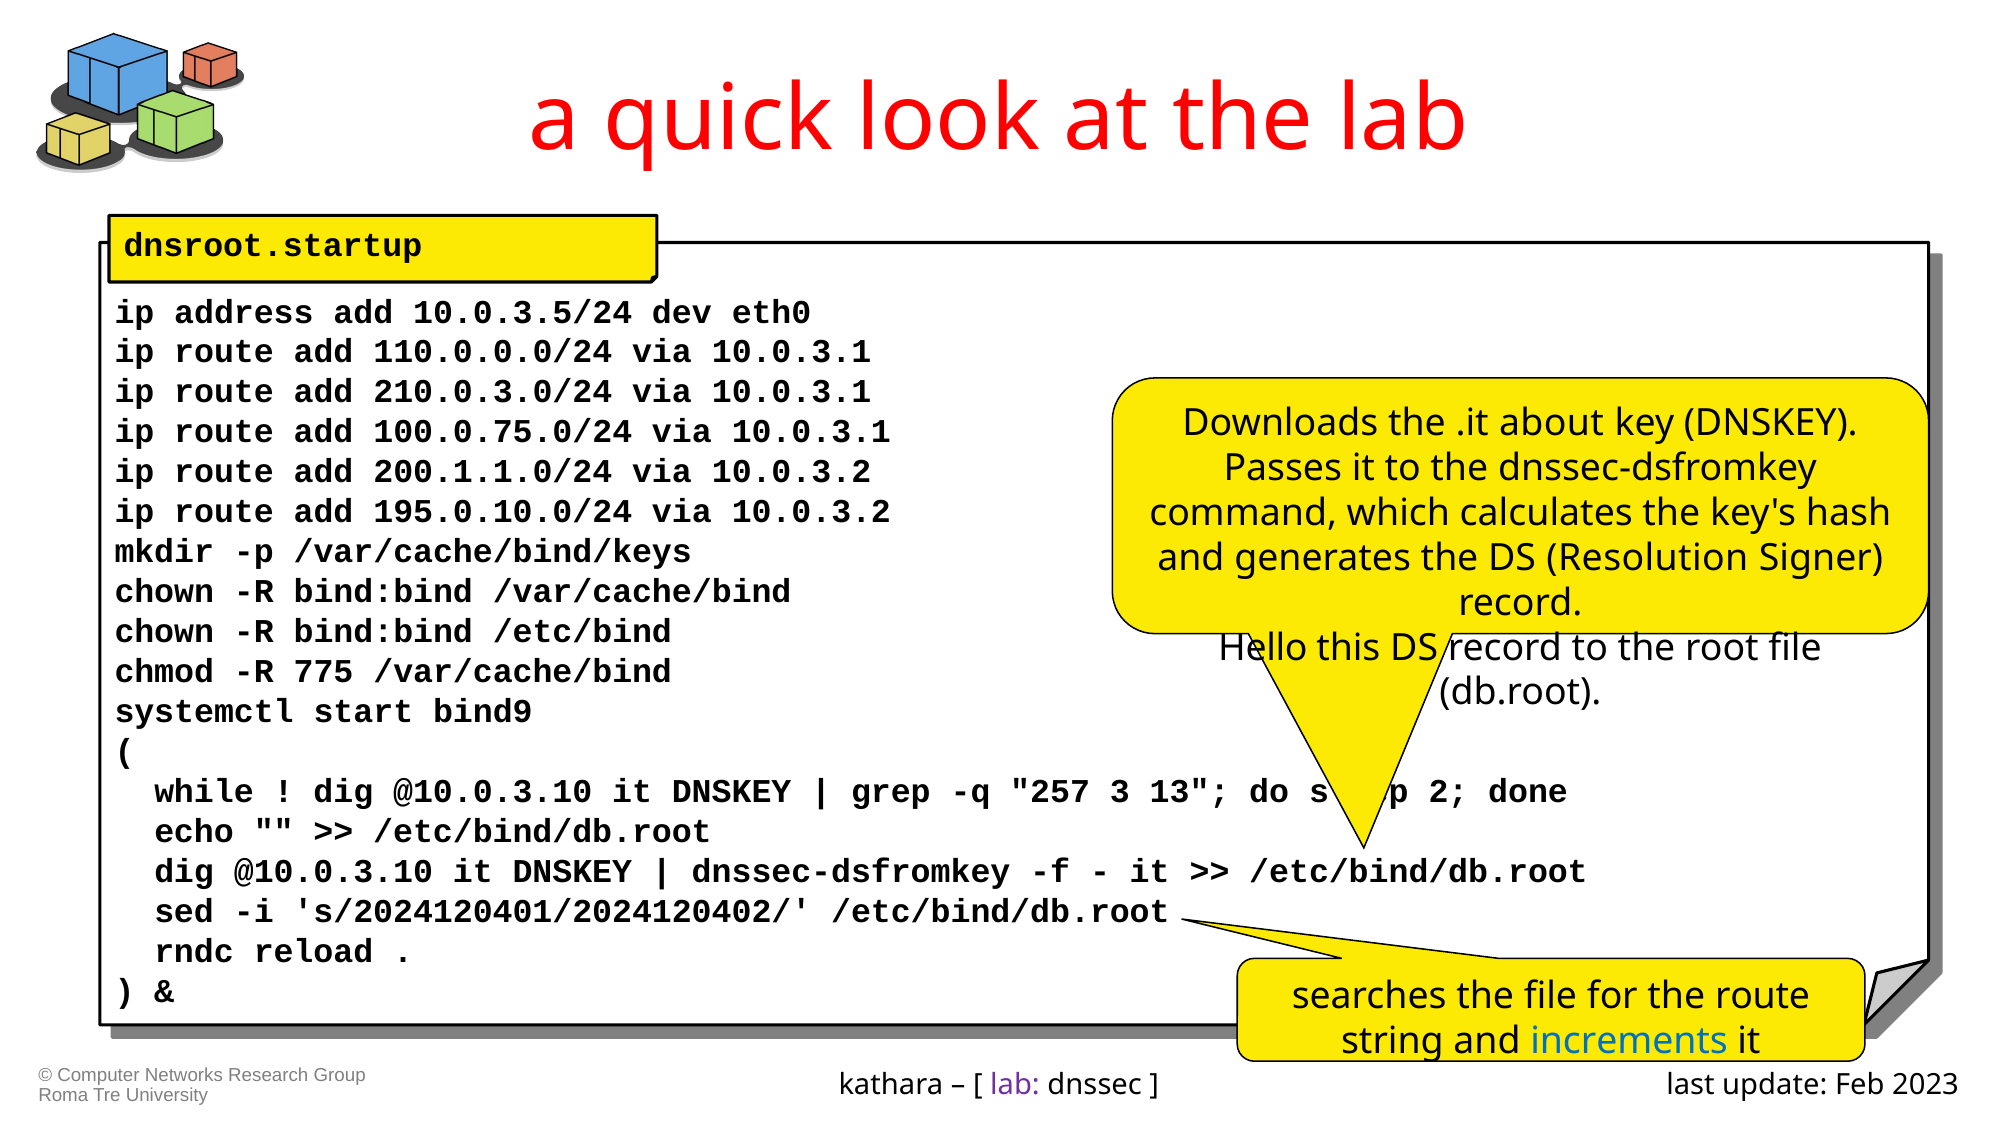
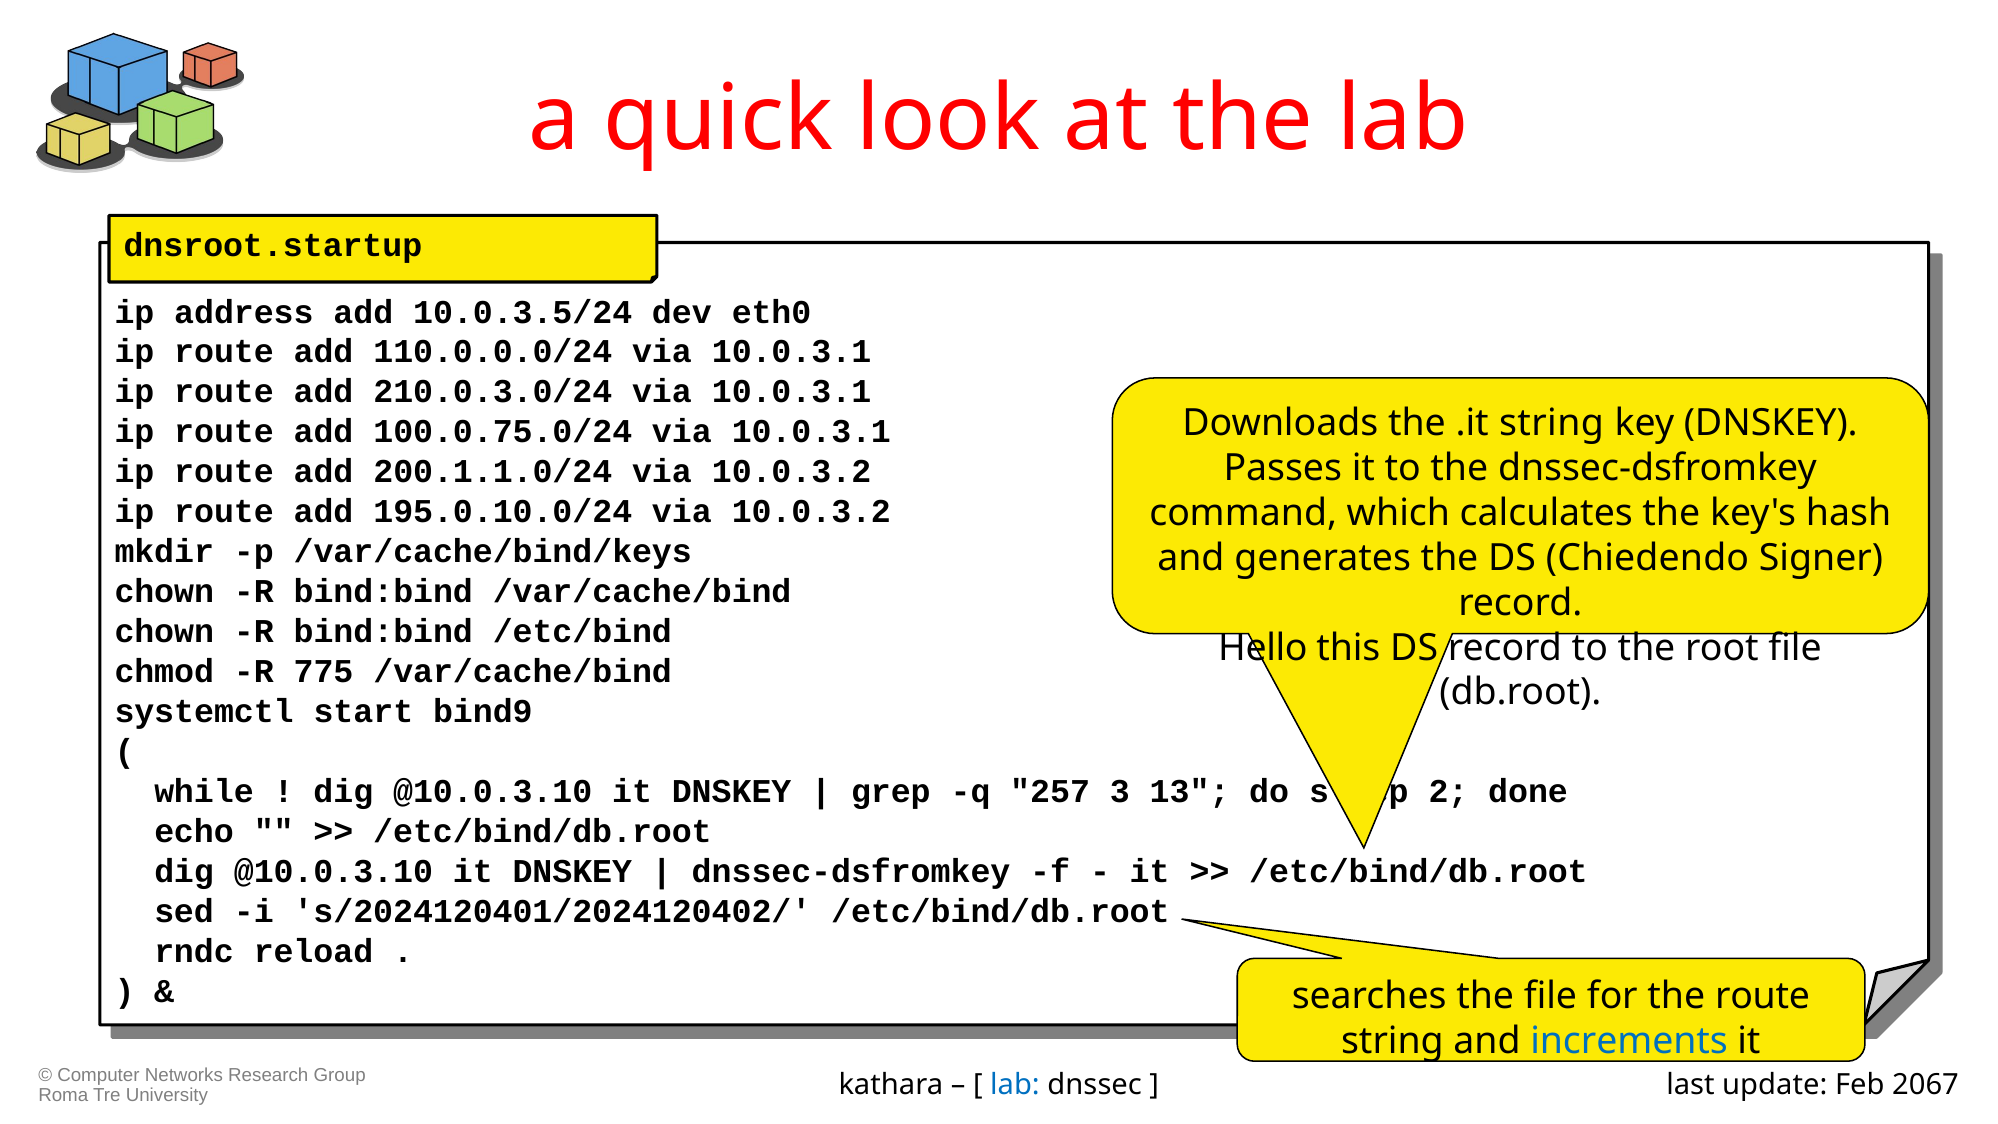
.it about: about -> string (1552, 423)
Resolution: Resolution -> Chiedendo (1647, 558)
lab colour: purple -> blue (1015, 1085)
2023: 2023 -> 2067 (1926, 1085)
